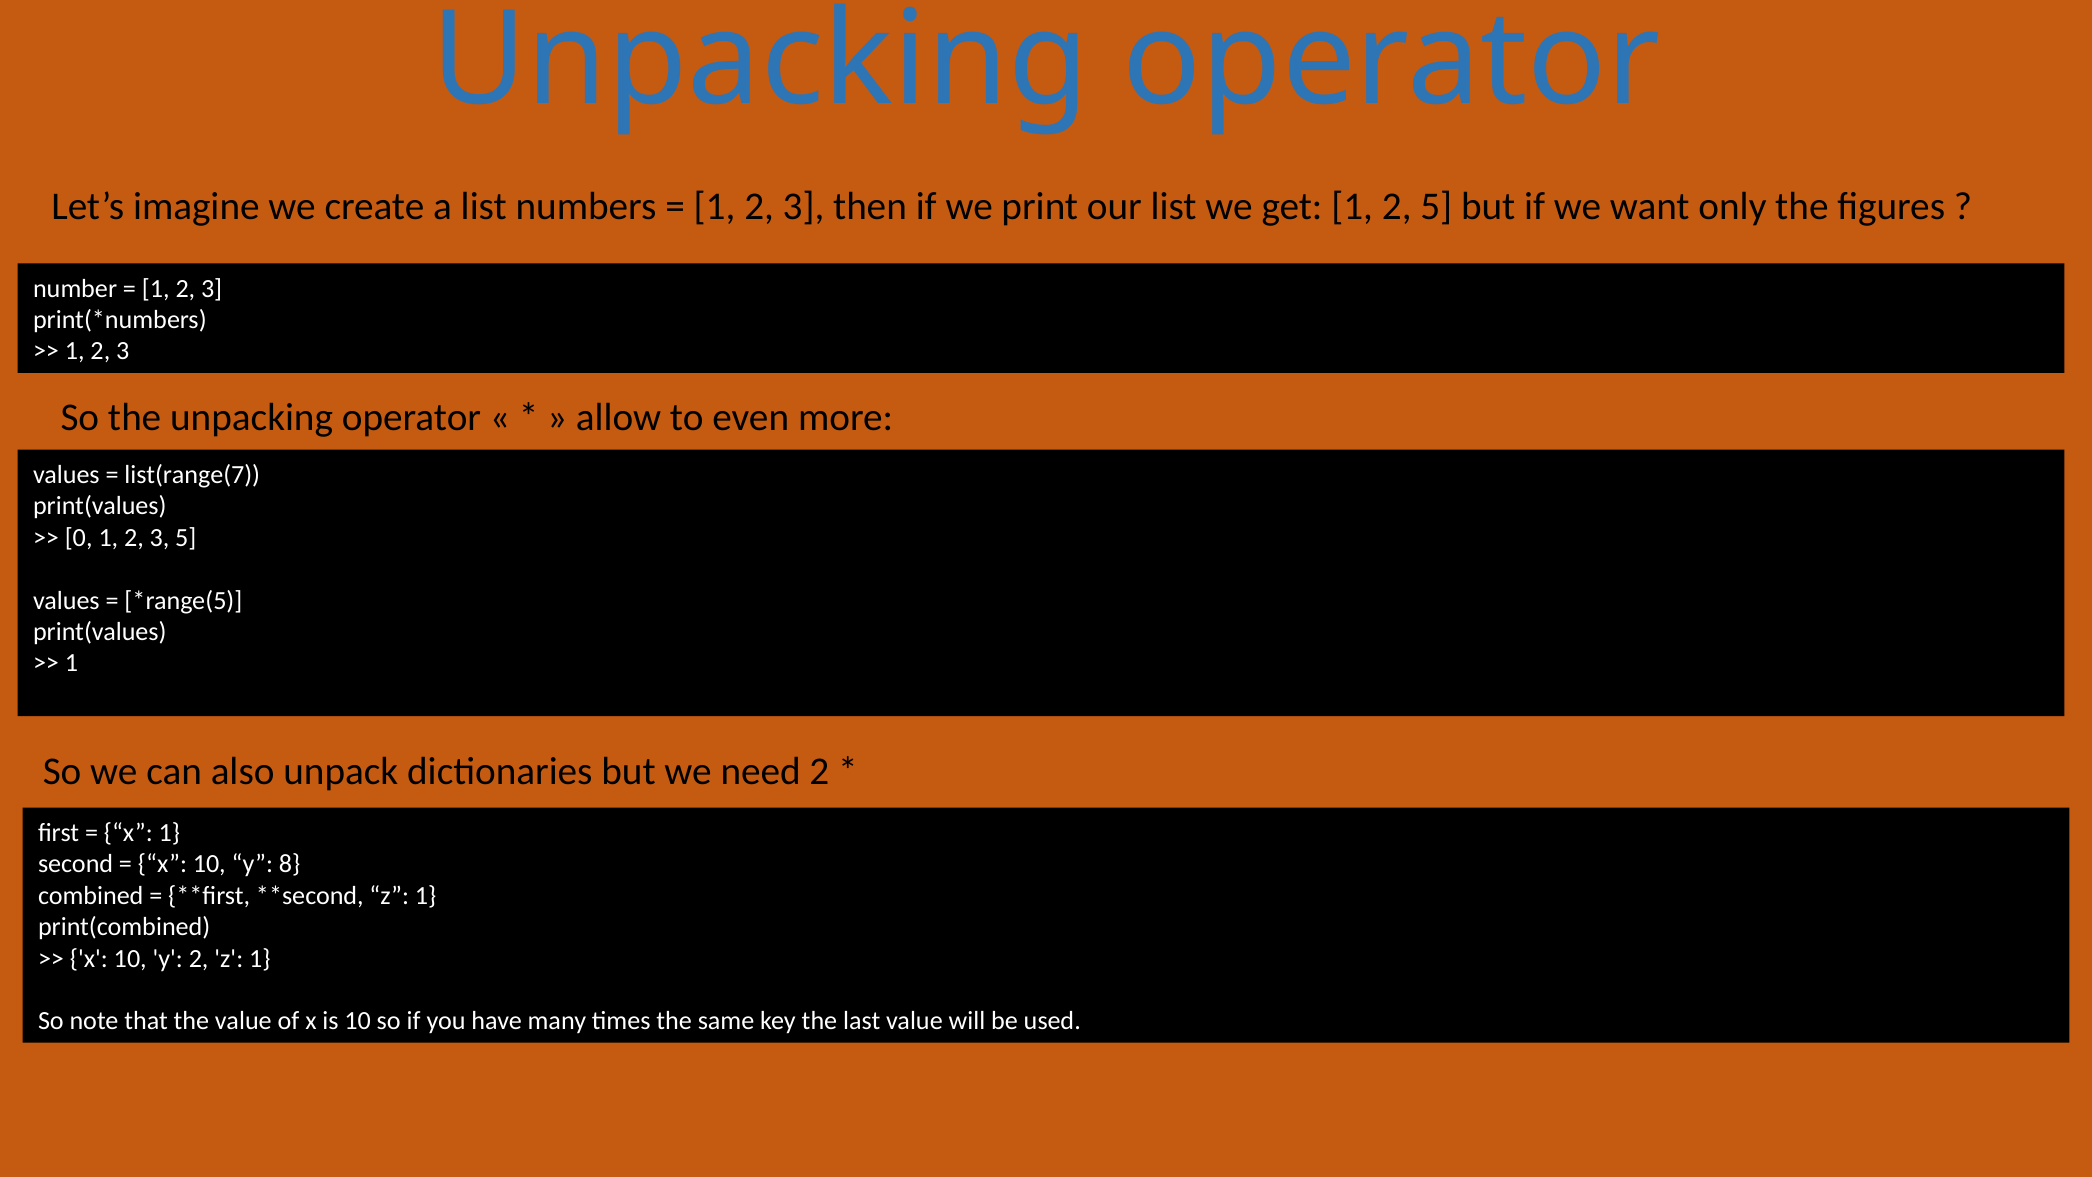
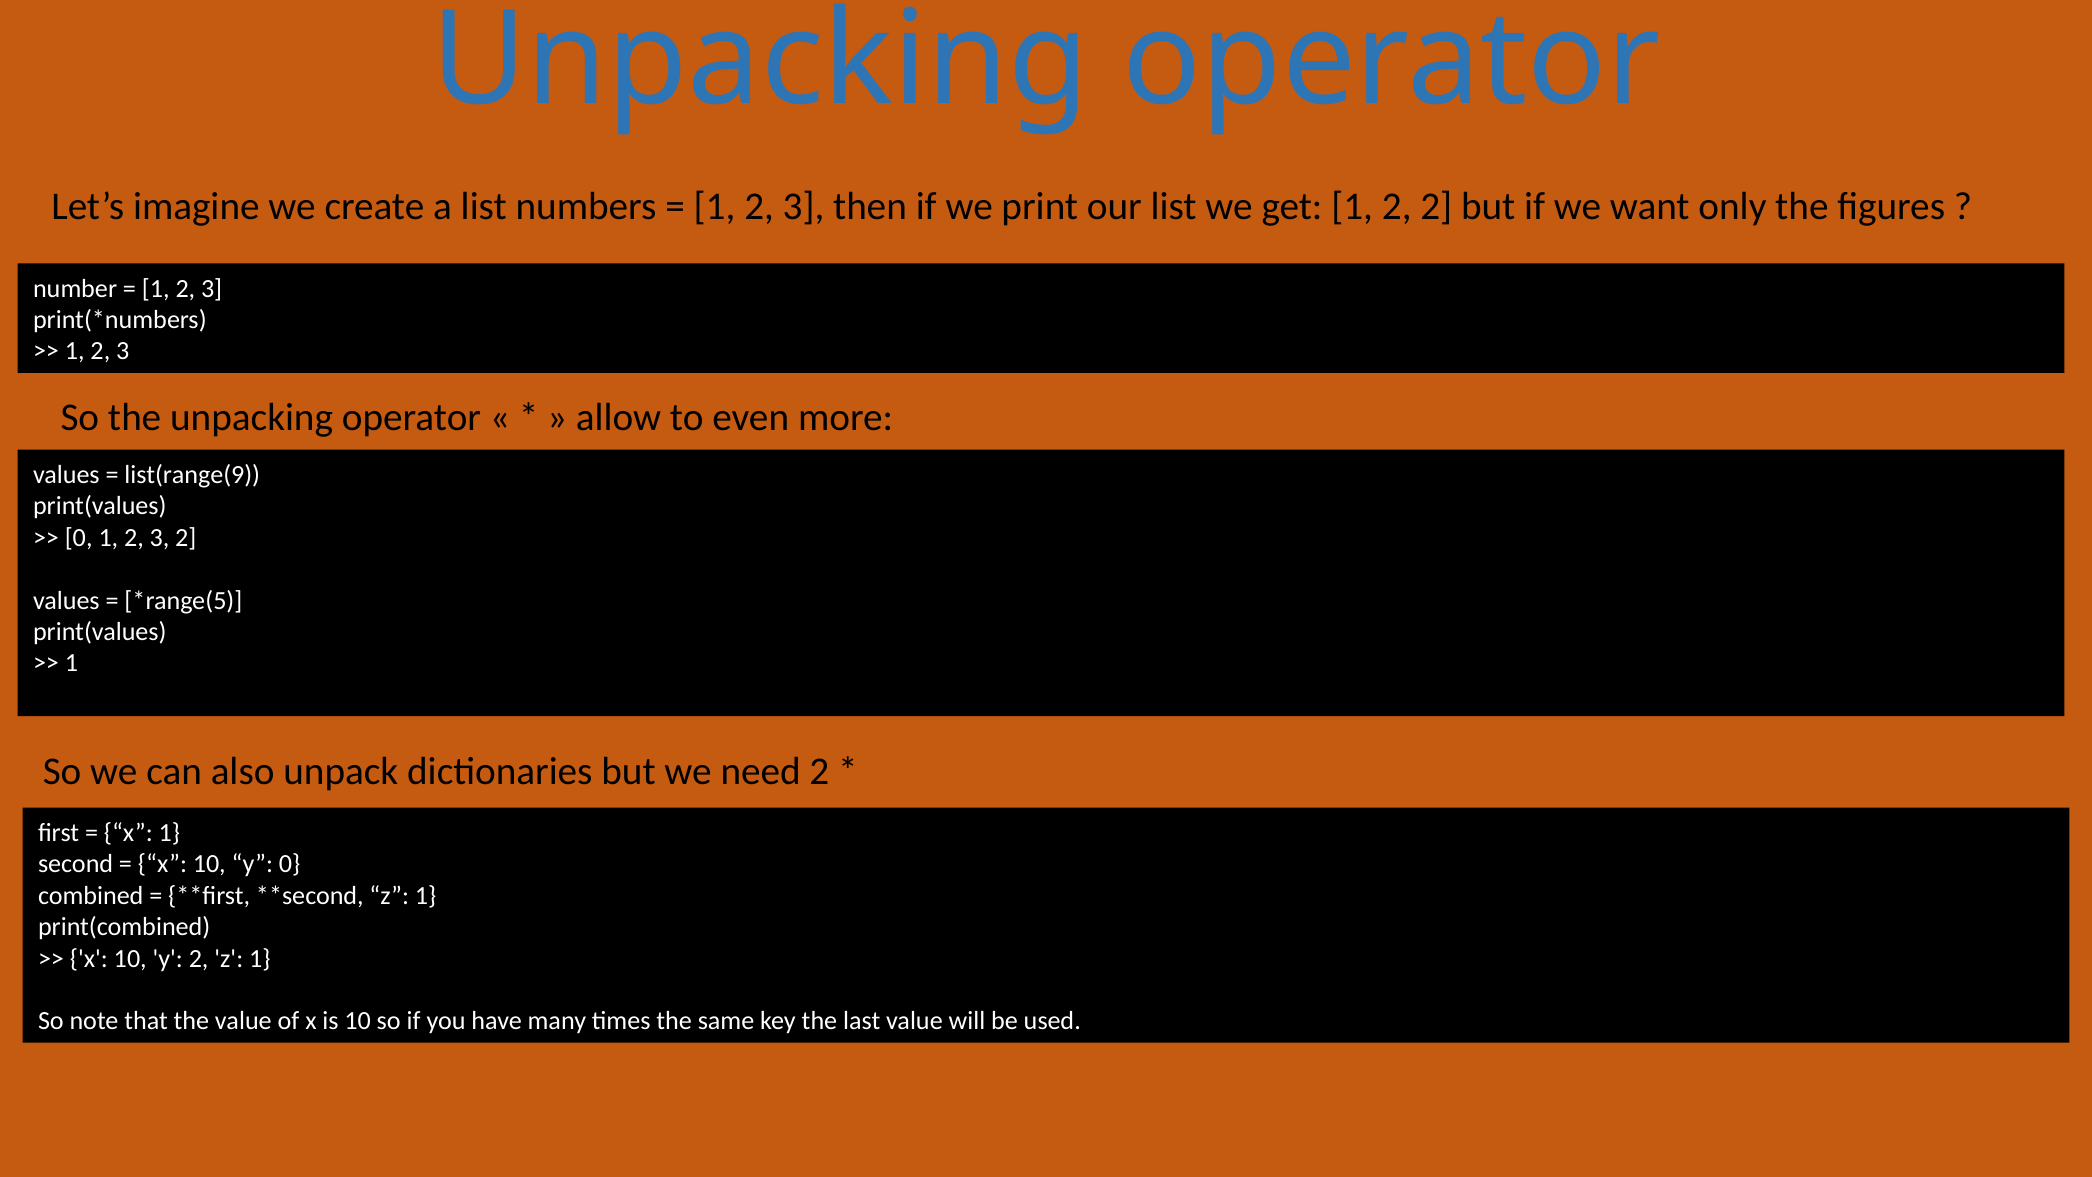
2 5: 5 -> 2 (1436, 206)
list(range(7: list(range(7 -> list(range(9 (192, 475)
3 5: 5 -> 2 (186, 538)
y 8: 8 -> 0 (290, 864)
